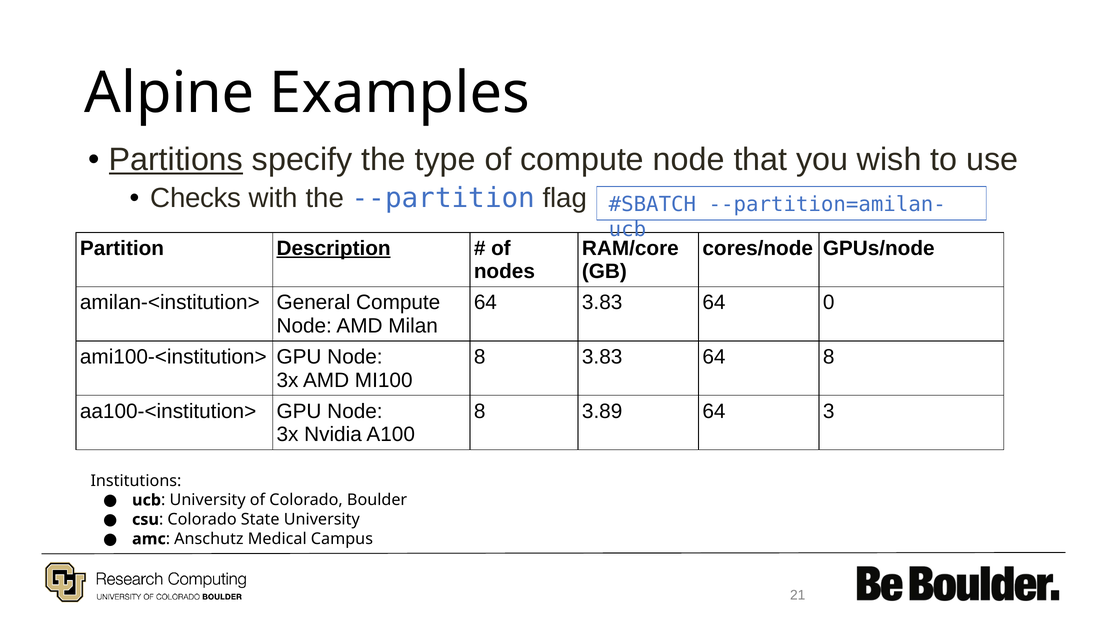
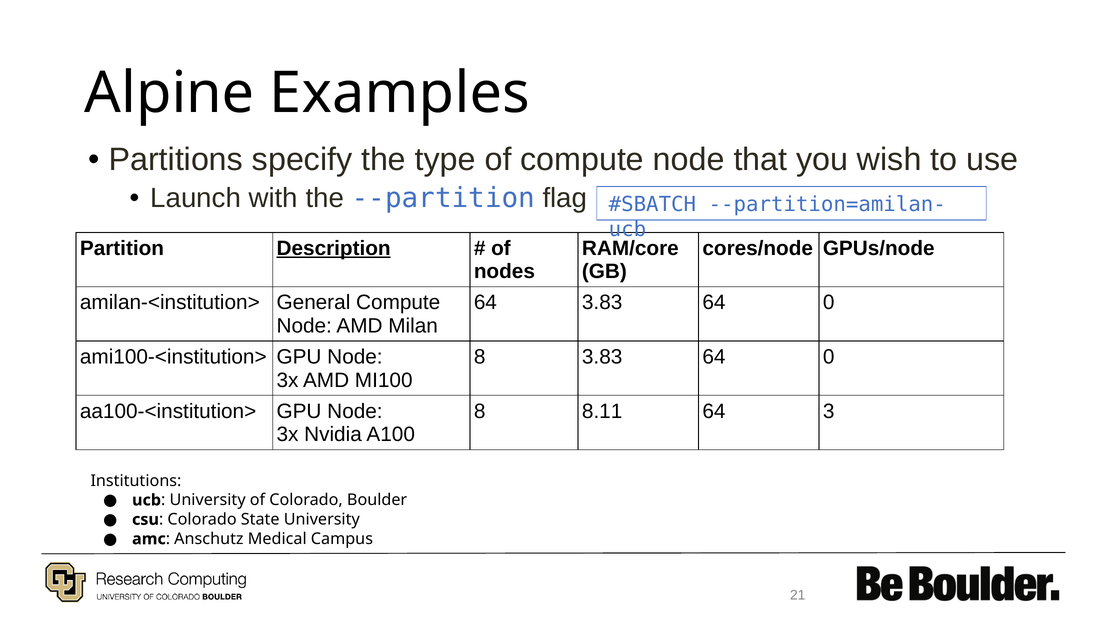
Partitions underline: present -> none (176, 159)
Checks: Checks -> Launch (196, 198)
8 3.83 64 8: 8 -> 0 (829, 357)
3.89: 3.89 -> 8.11 (602, 411)
